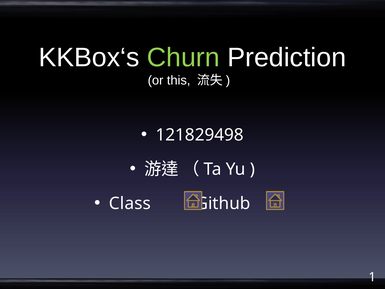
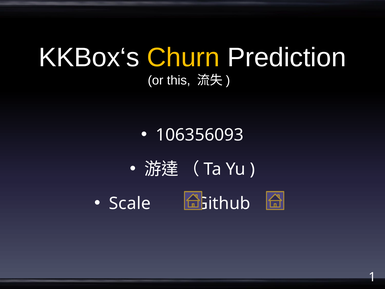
Churn colour: light green -> yellow (183, 57)
121829498: 121829498 -> 106356093 (200, 135)
Class: Class -> Scale (130, 203)
